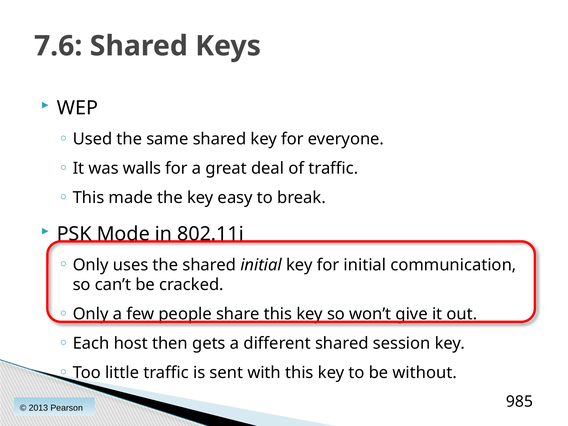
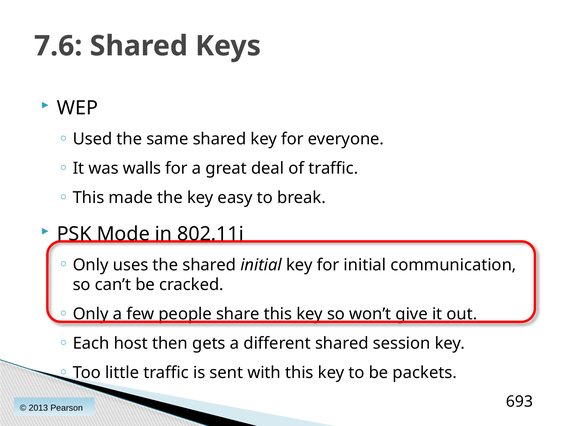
without: without -> packets (425, 373)
985: 985 -> 693 (519, 402)
